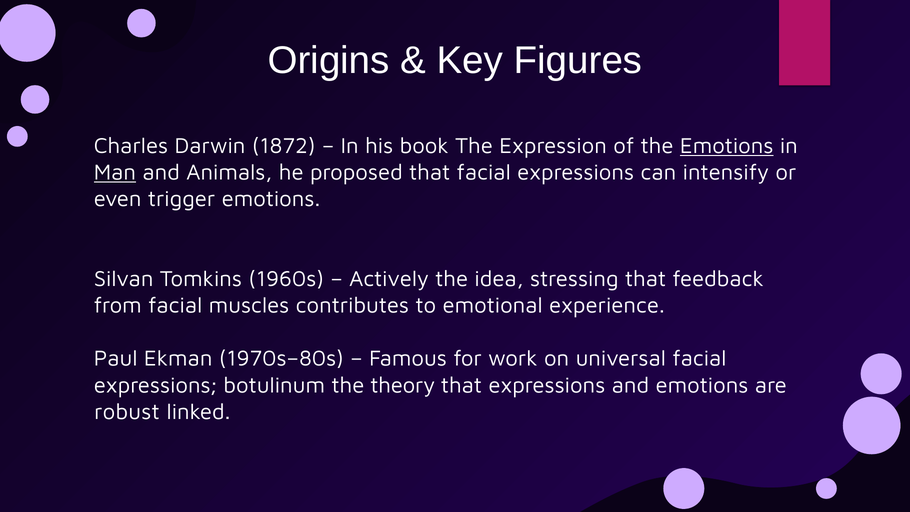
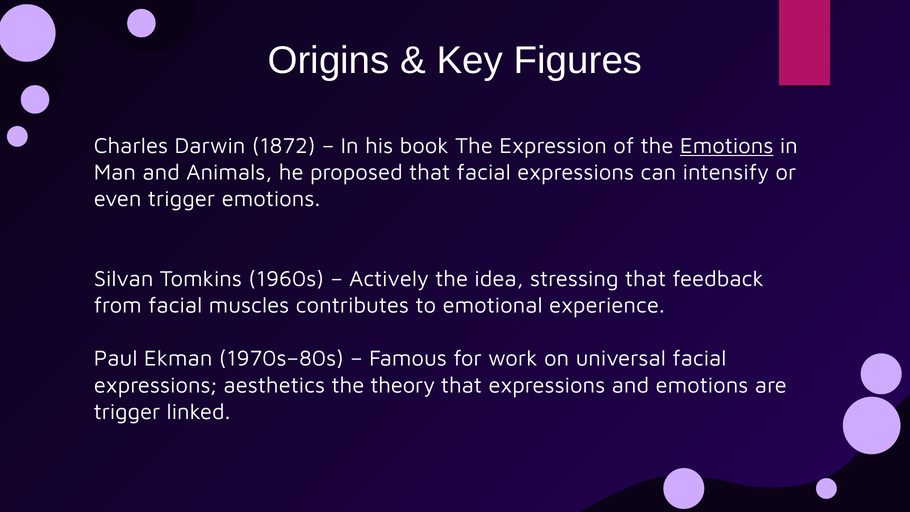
Man underline: present -> none (115, 173)
botulinum: botulinum -> aesthetics (274, 385)
robust: robust -> trigger (127, 412)
